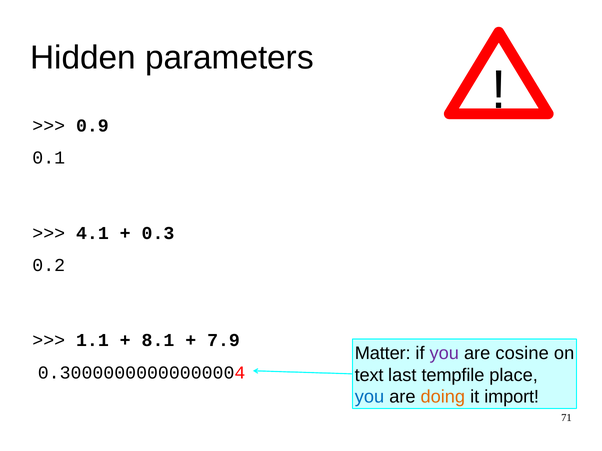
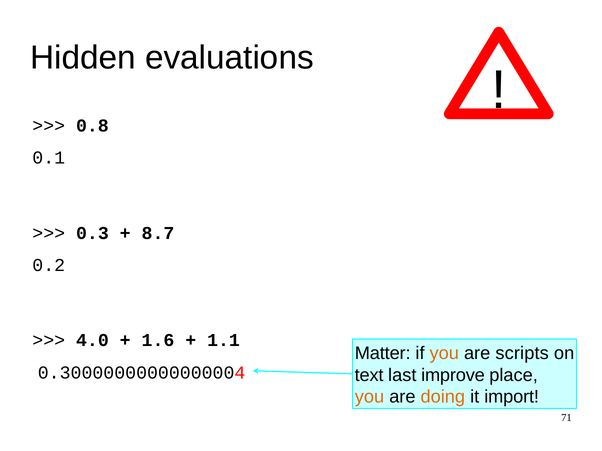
parameters: parameters -> evaluations (229, 58)
0.9: 0.9 -> 0.8 (92, 126)
4.1: 4.1 -> 0.3 (92, 233)
0.3: 0.3 -> 8.7 (158, 233)
1.1: 1.1 -> 4.0 (92, 341)
8.1: 8.1 -> 1.6 (158, 341)
7.9: 7.9 -> 1.1 (224, 341)
you colour: purple -> orange (444, 354)
cosine: cosine -> scripts (522, 354)
tempfile: tempfile -> improve (453, 376)
you colour: blue -> orange (370, 397)
